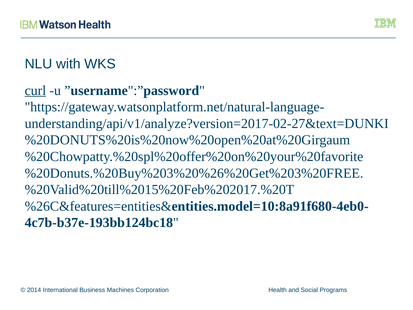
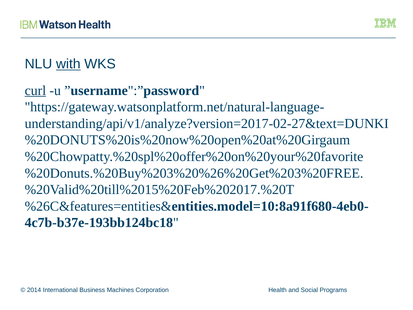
with underline: none -> present (68, 64)
